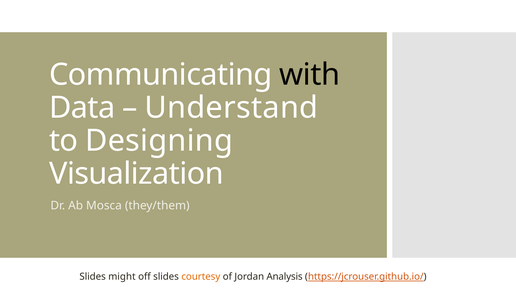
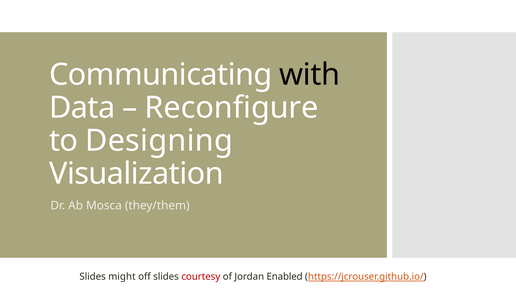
Understand: Understand -> Reconfigure (232, 108)
courtesy colour: orange -> red (201, 277)
Analysis: Analysis -> Enabled (285, 277)
